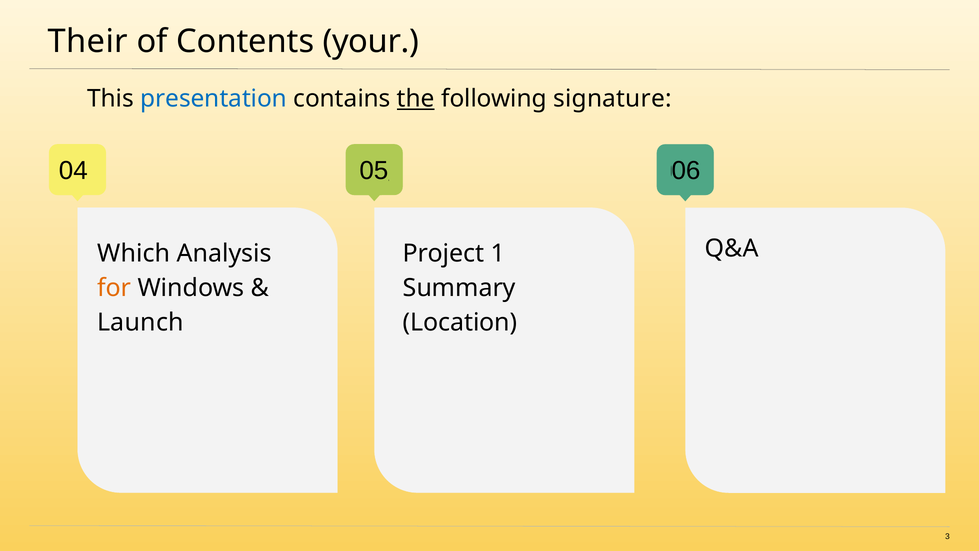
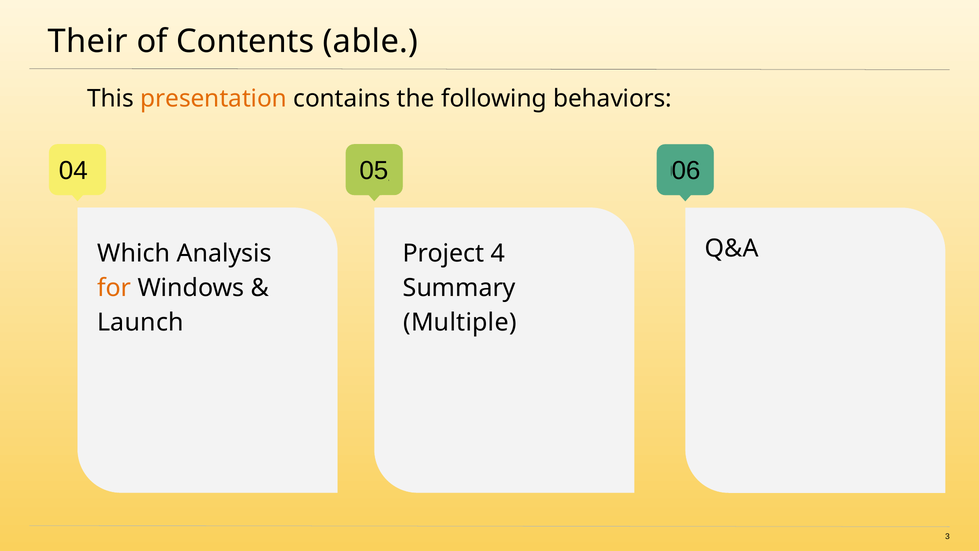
your: your -> able (370, 41)
presentation colour: blue -> orange (214, 99)
the underline: present -> none (416, 99)
signature: signature -> behaviors (613, 99)
1: 1 -> 4 (498, 253)
Location: Location -> Multiple (460, 322)
